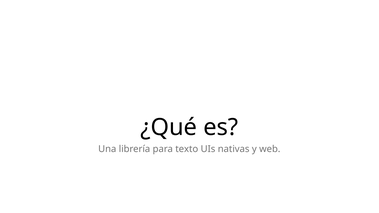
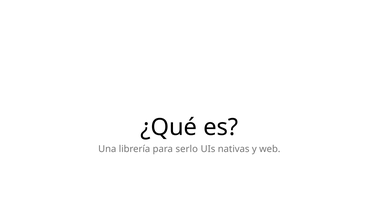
texto: texto -> serlo (187, 149)
